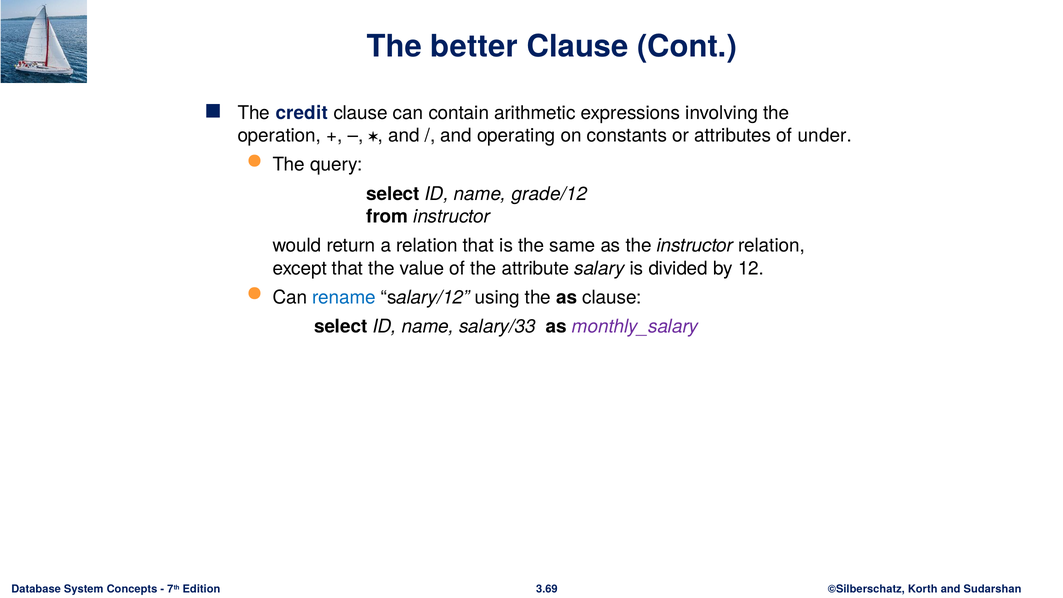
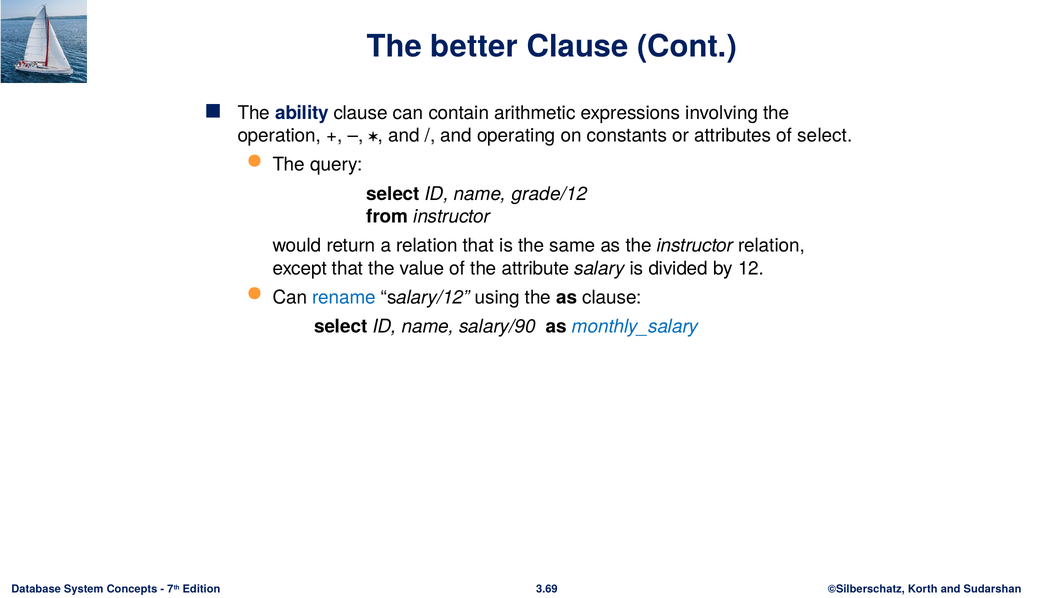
credit: credit -> ability (302, 113)
of under: under -> select (825, 136)
salary/33: salary/33 -> salary/90 (497, 327)
monthly_salary colour: purple -> blue (635, 327)
